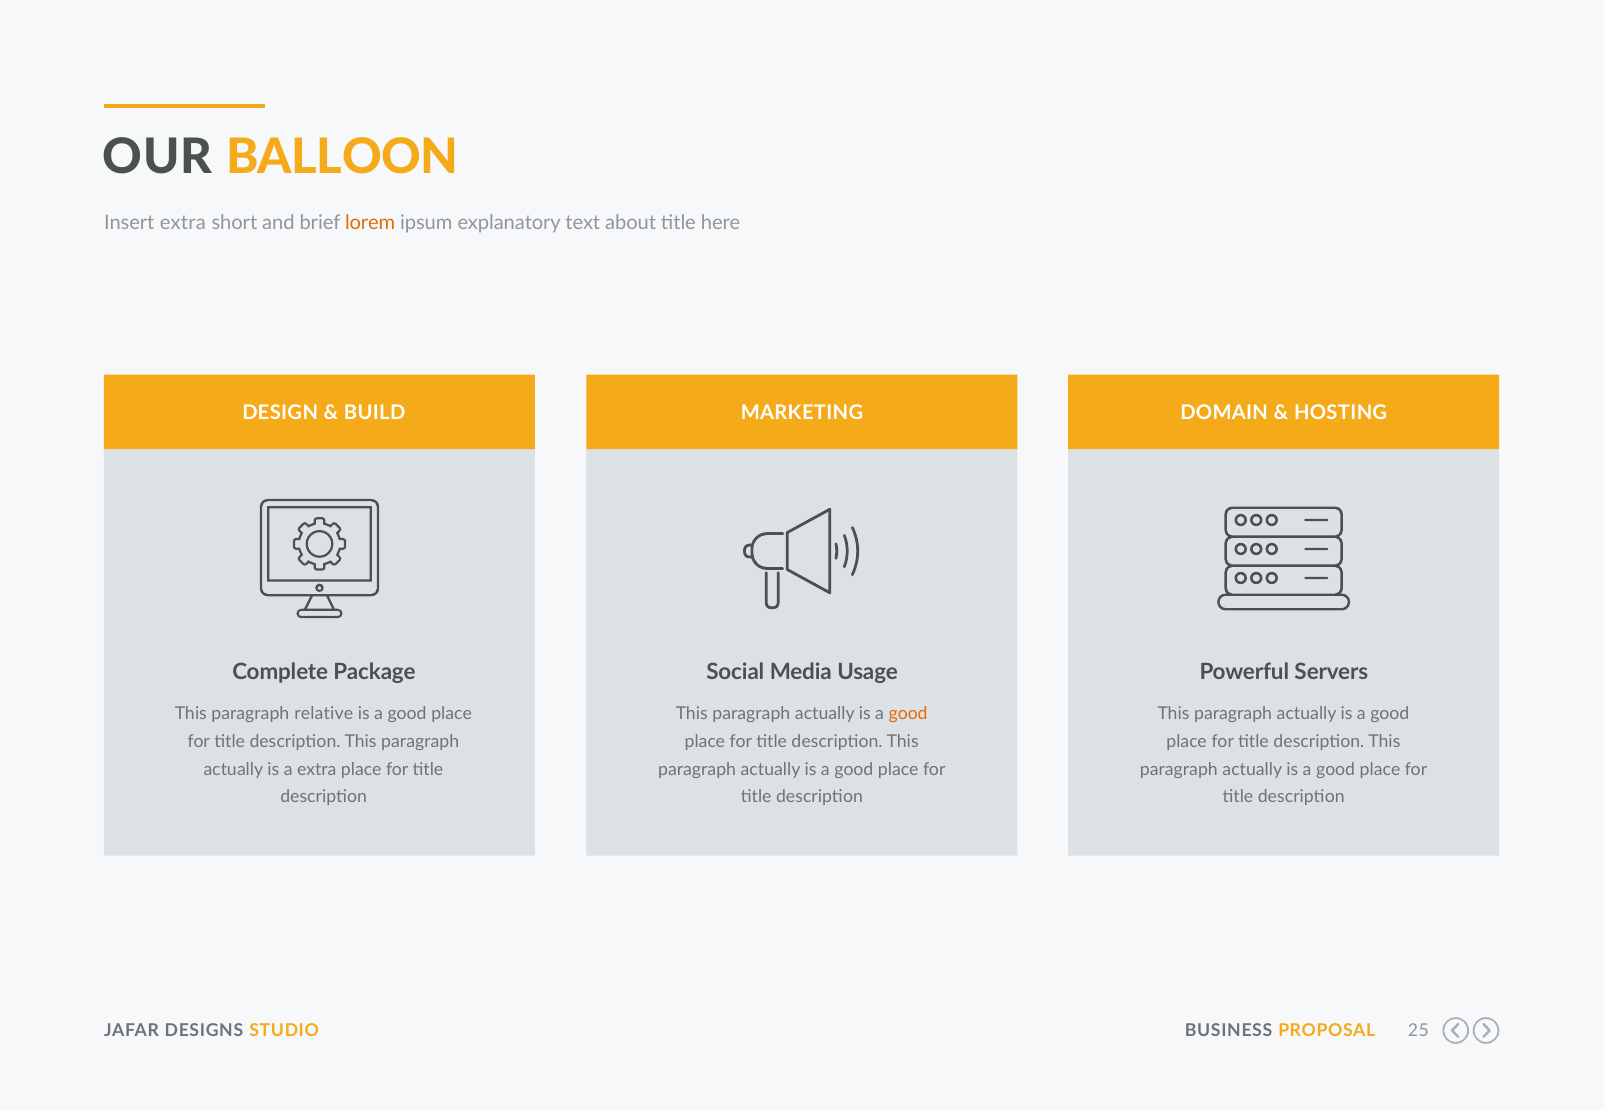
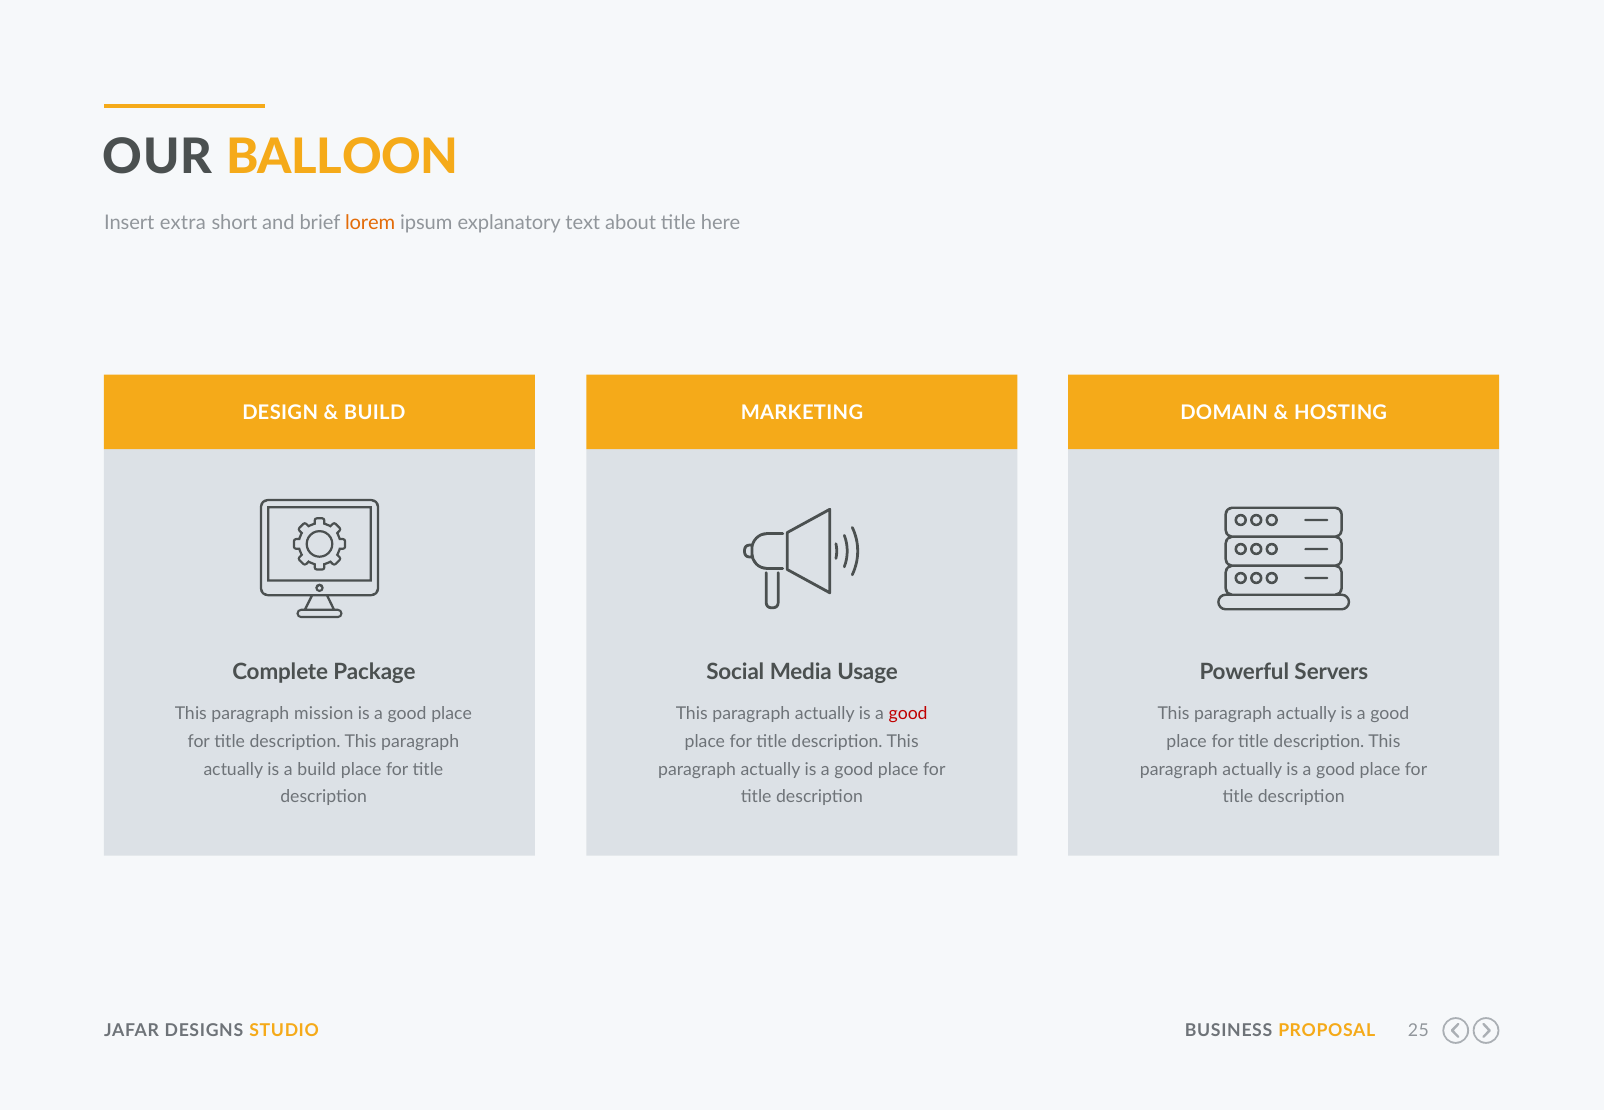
relative: relative -> mission (324, 714)
good colour: orange -> red (908, 714)
a extra: extra -> build (317, 770)
